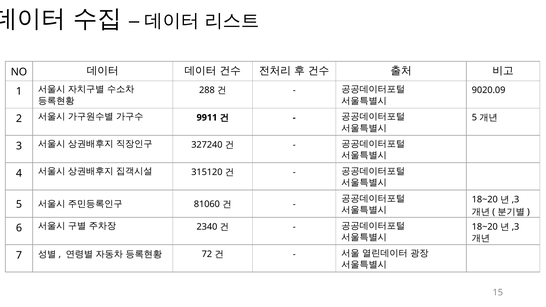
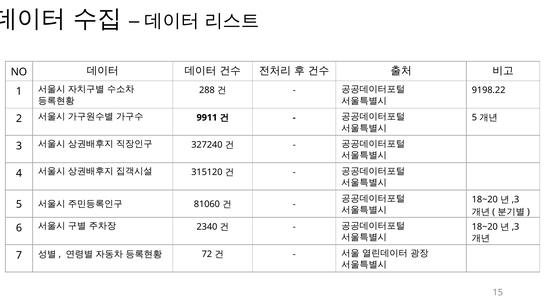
9020.09: 9020.09 -> 9198.22 (489, 90)
